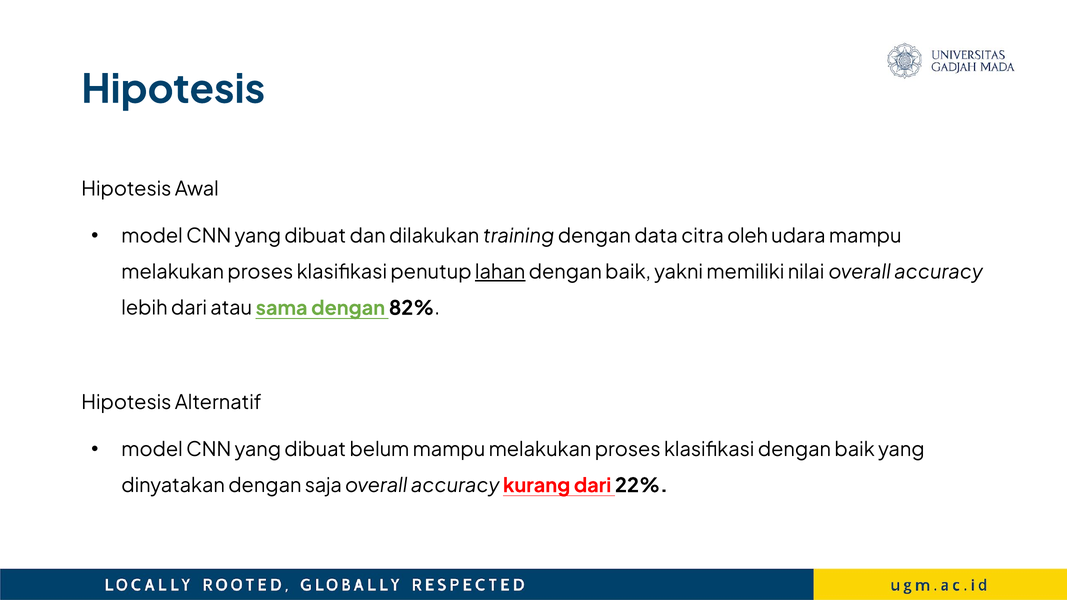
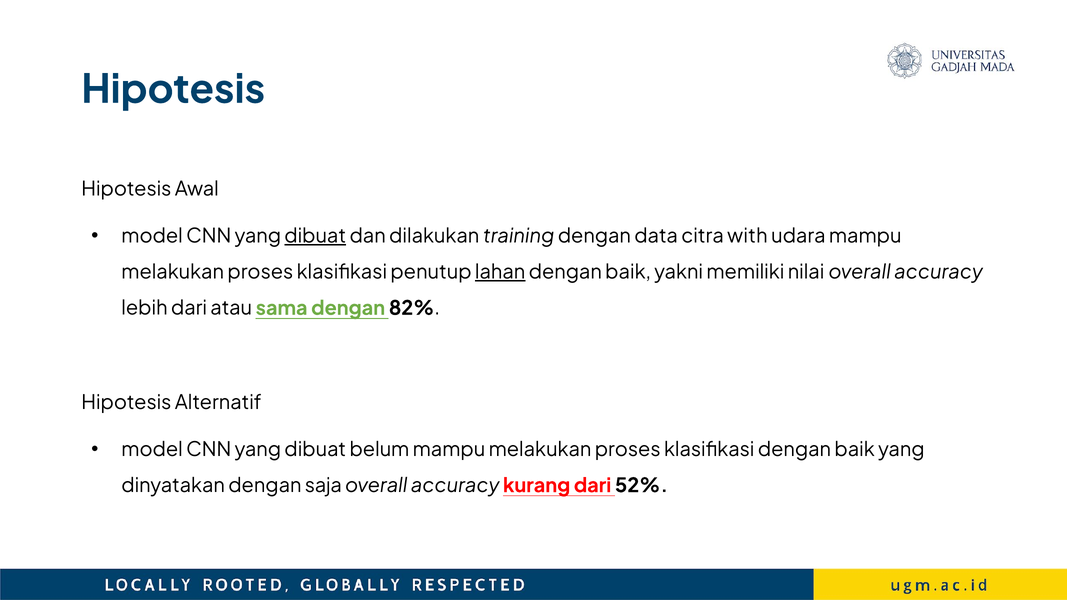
dibuat underline: none -> present (315, 236)
oleh: oleh -> with (747, 236)
22%: 22% -> 52% (641, 486)
